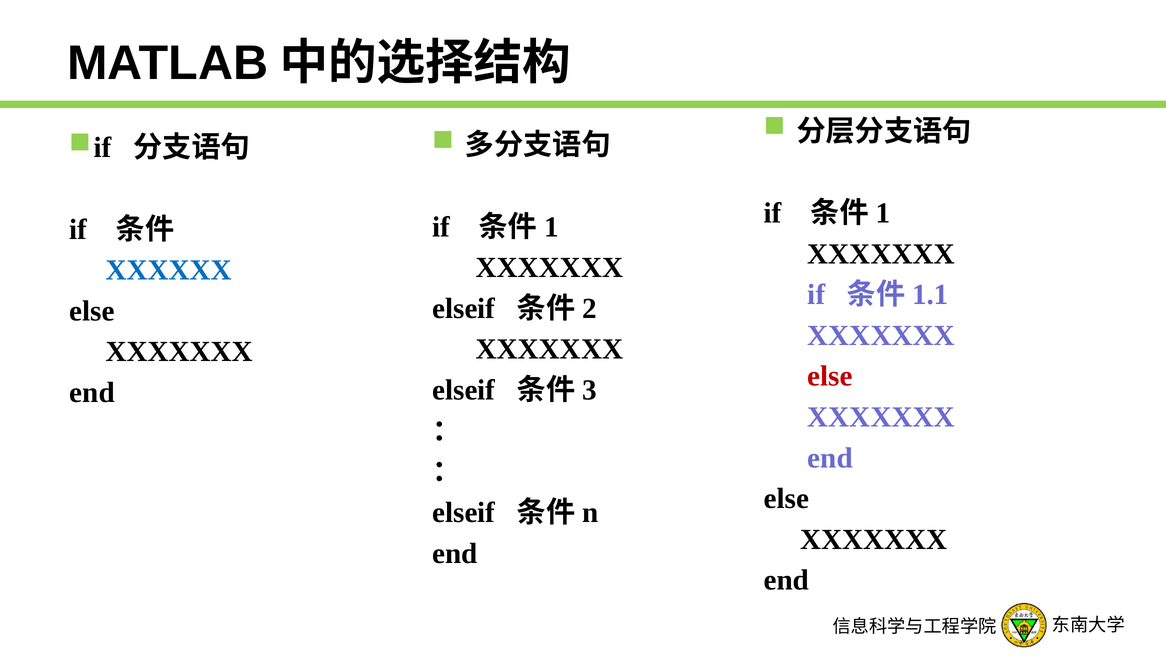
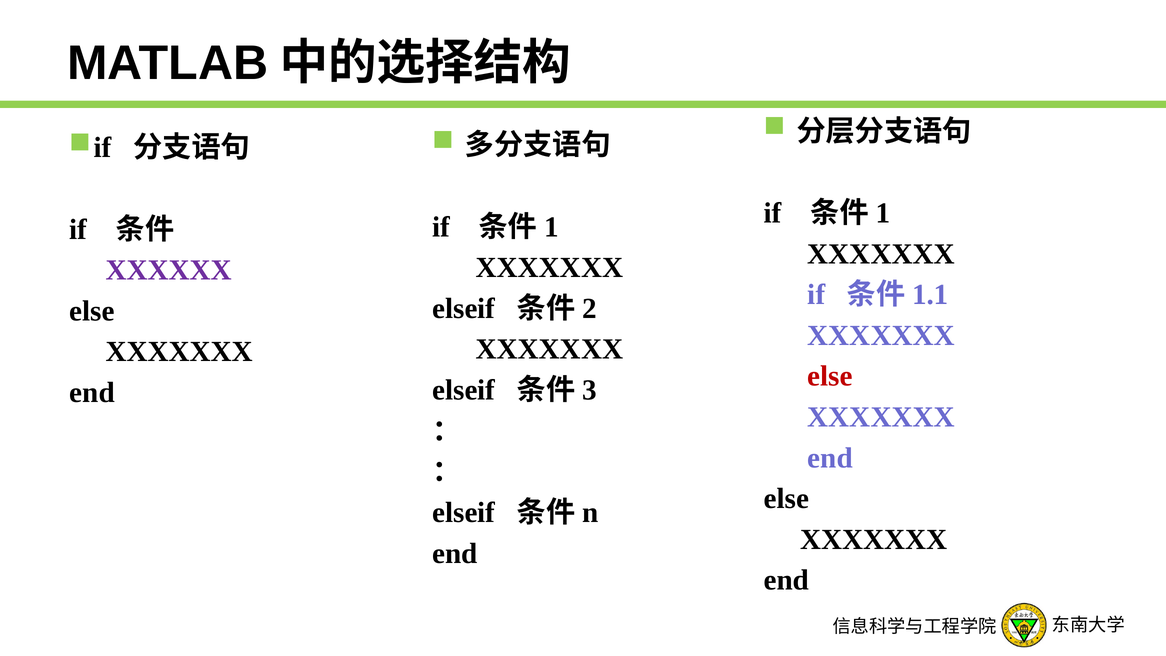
XXXXXX colour: blue -> purple (169, 270)
